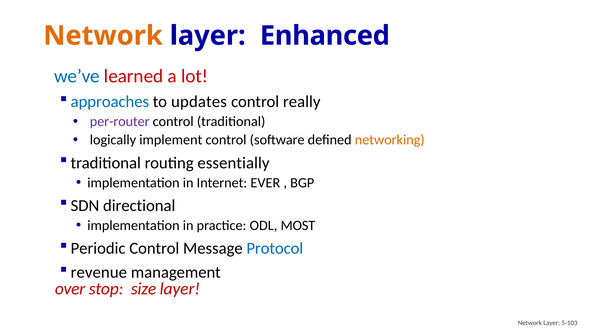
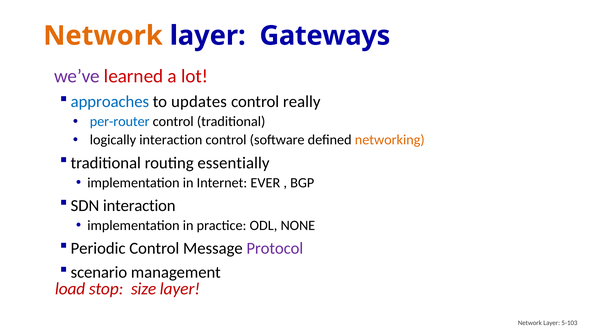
Enhanced: Enhanced -> Gateways (325, 36)
we’ve colour: blue -> purple (77, 76)
per-router colour: purple -> blue (120, 121)
logically implement: implement -> interaction (171, 140)
SDN directional: directional -> interaction (139, 205)
MOST: MOST -> NONE (298, 225)
Protocol colour: blue -> purple (275, 248)
revenue: revenue -> scenario (99, 272)
over: over -> load (70, 288)
